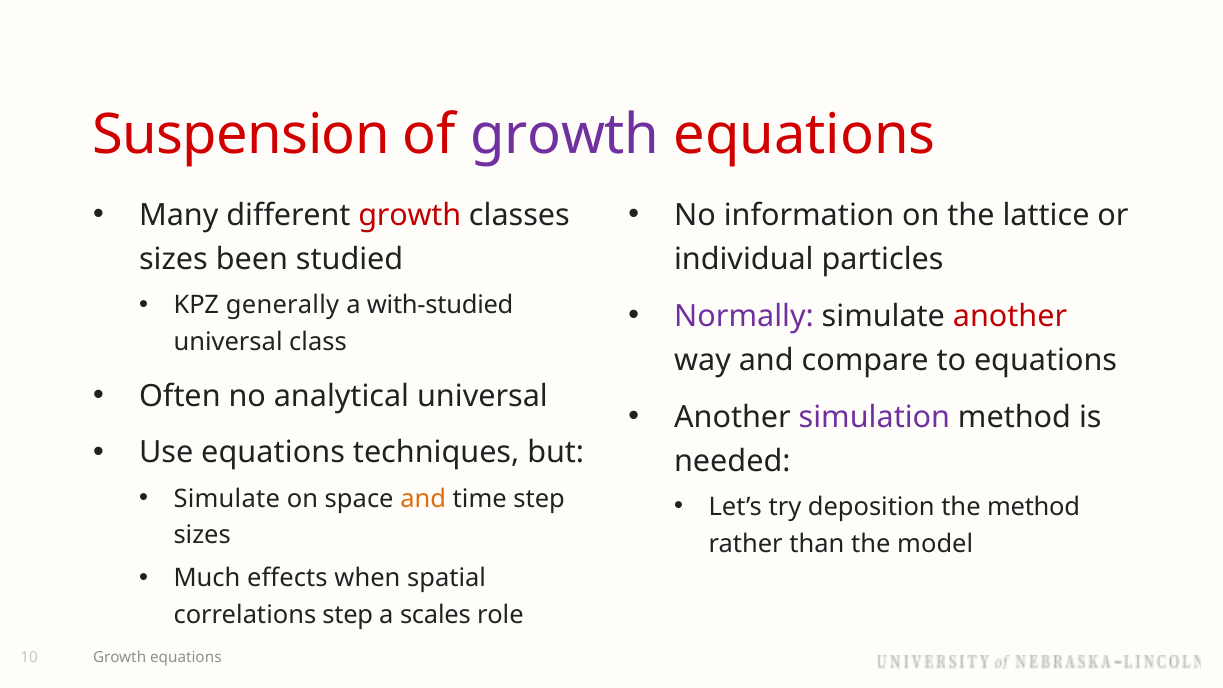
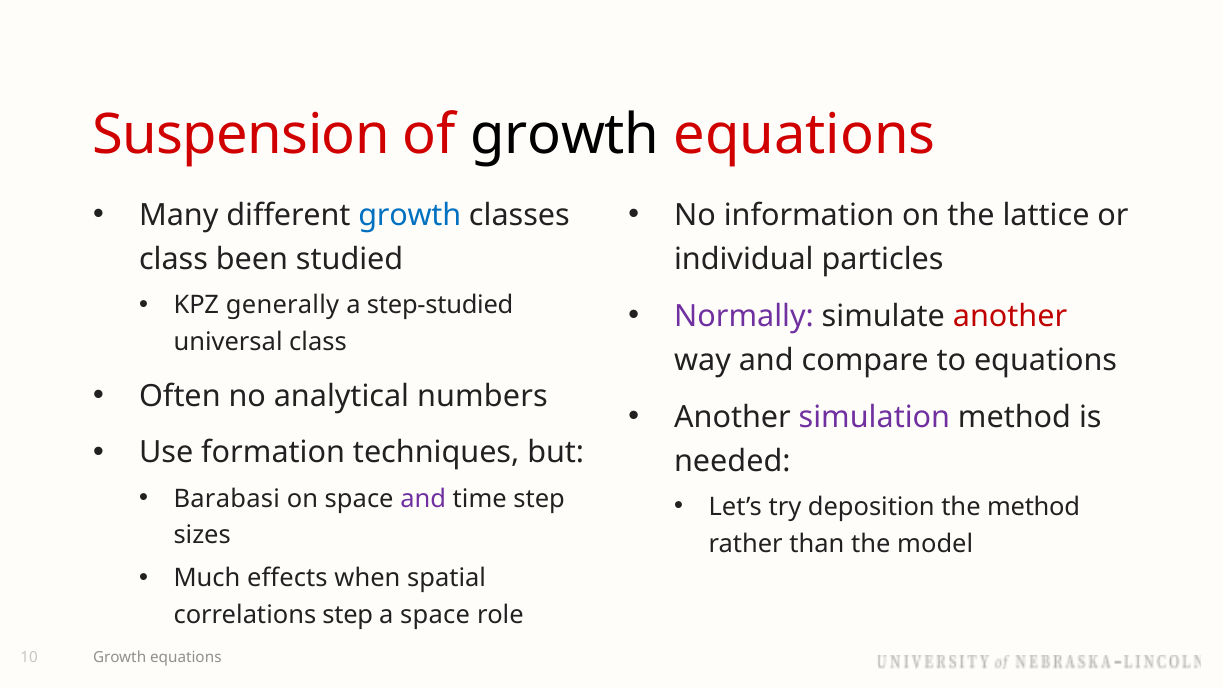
growth colour: purple -> black (565, 135)
growth colour: red -> blue (410, 216)
sizes: sizes -> class (174, 260)
with-studied: with-studied -> step-studied (440, 305)
analytical universal: universal -> numbers (482, 396)
Use equations: equations -> formation (273, 453)
Simulate: Simulate -> Barabasi (227, 499)
and colour: orange -> purple (423, 499)
a scales: scales -> space (435, 615)
